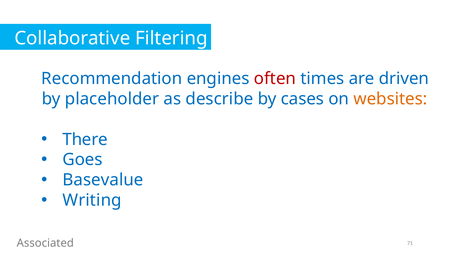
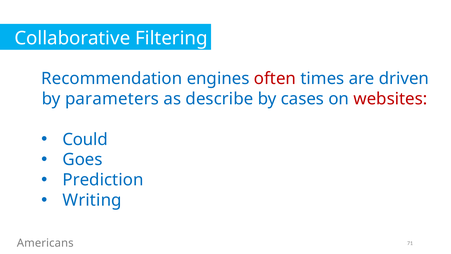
placeholder: placeholder -> parameters (112, 99)
websites colour: orange -> red (390, 99)
There: There -> Could (85, 139)
Basevalue: Basevalue -> Prediction (103, 180)
Associated: Associated -> Americans (45, 243)
